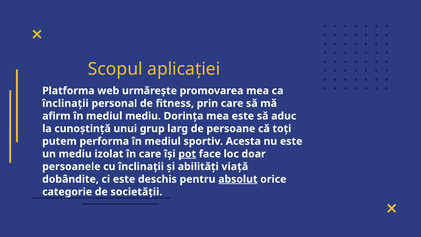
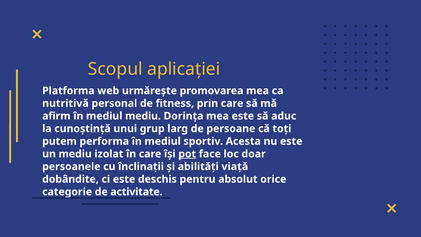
înclinații: înclinații -> nutritivă (65, 103)
absolut underline: present -> none (238, 179)
societății: societății -> activitate (136, 192)
